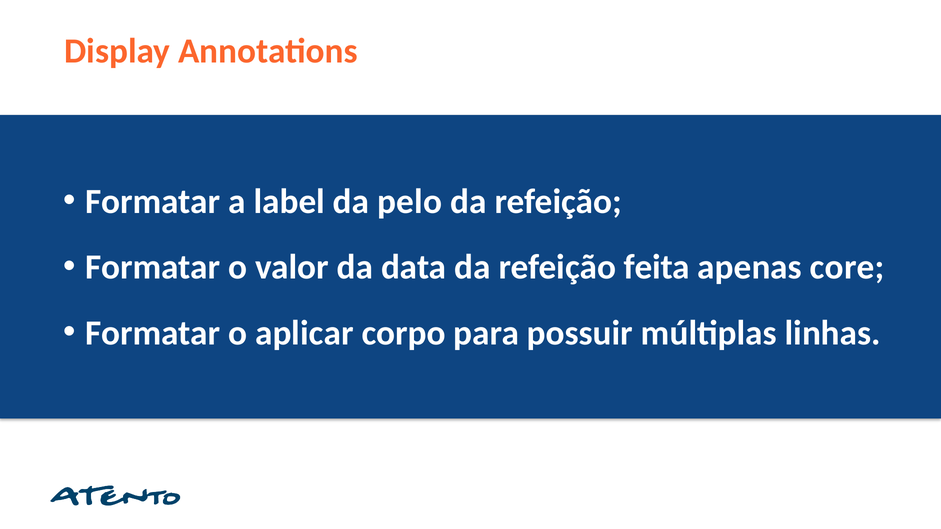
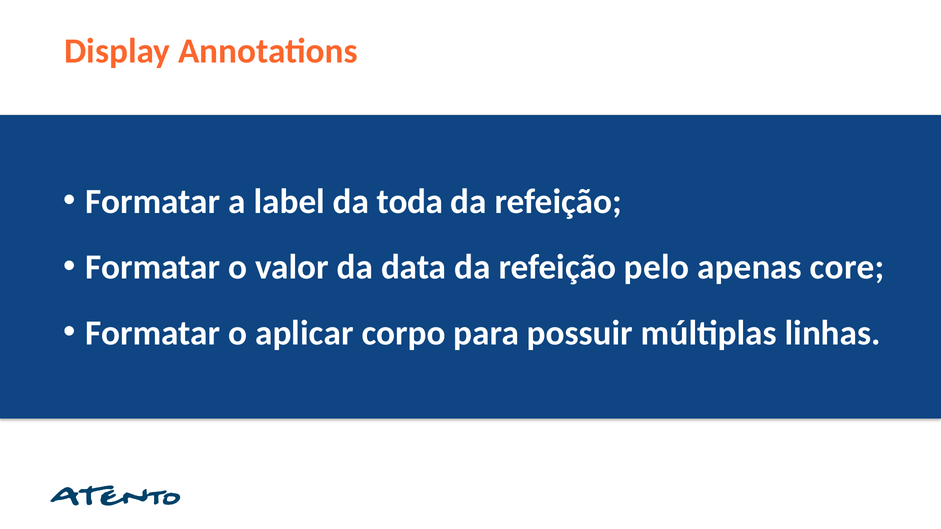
pelo: pelo -> toda (410, 202)
feita: feita -> pelo (657, 267)
